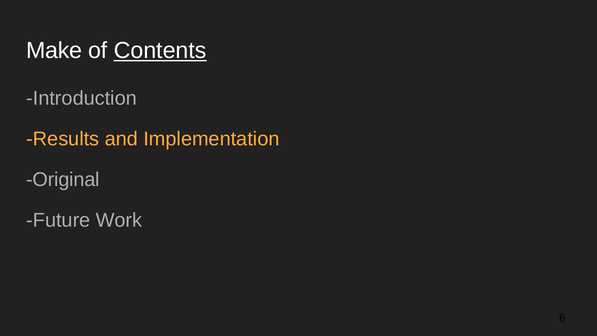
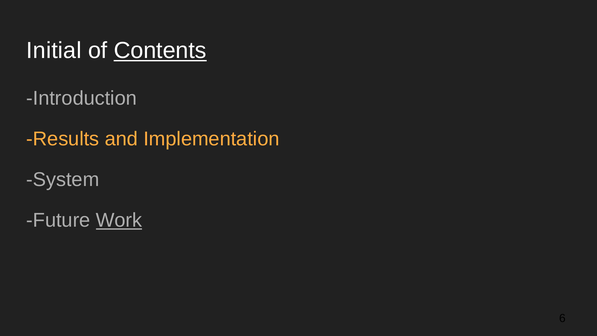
Make: Make -> Initial (54, 51)
Original: Original -> System (63, 180)
Work underline: none -> present (119, 220)
